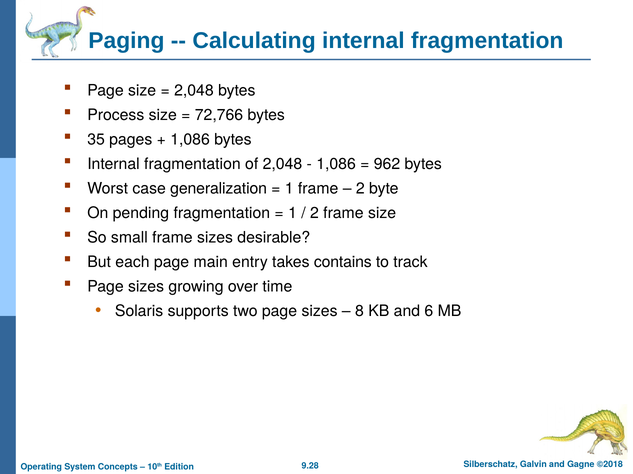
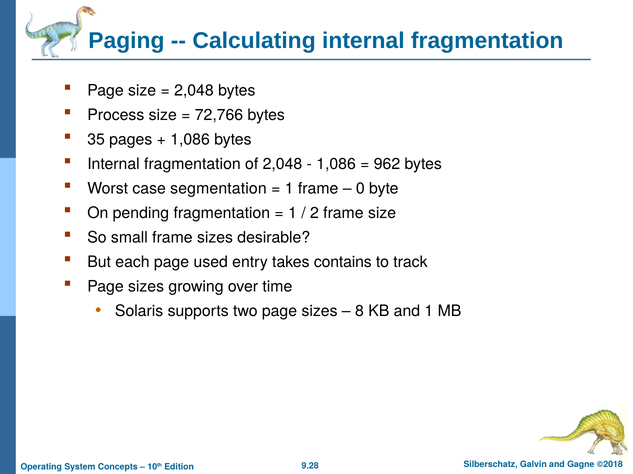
generalization: generalization -> segmentation (218, 189)
2: 2 -> 0 (360, 189)
main: main -> used (211, 262)
and 6: 6 -> 1 (429, 311)
